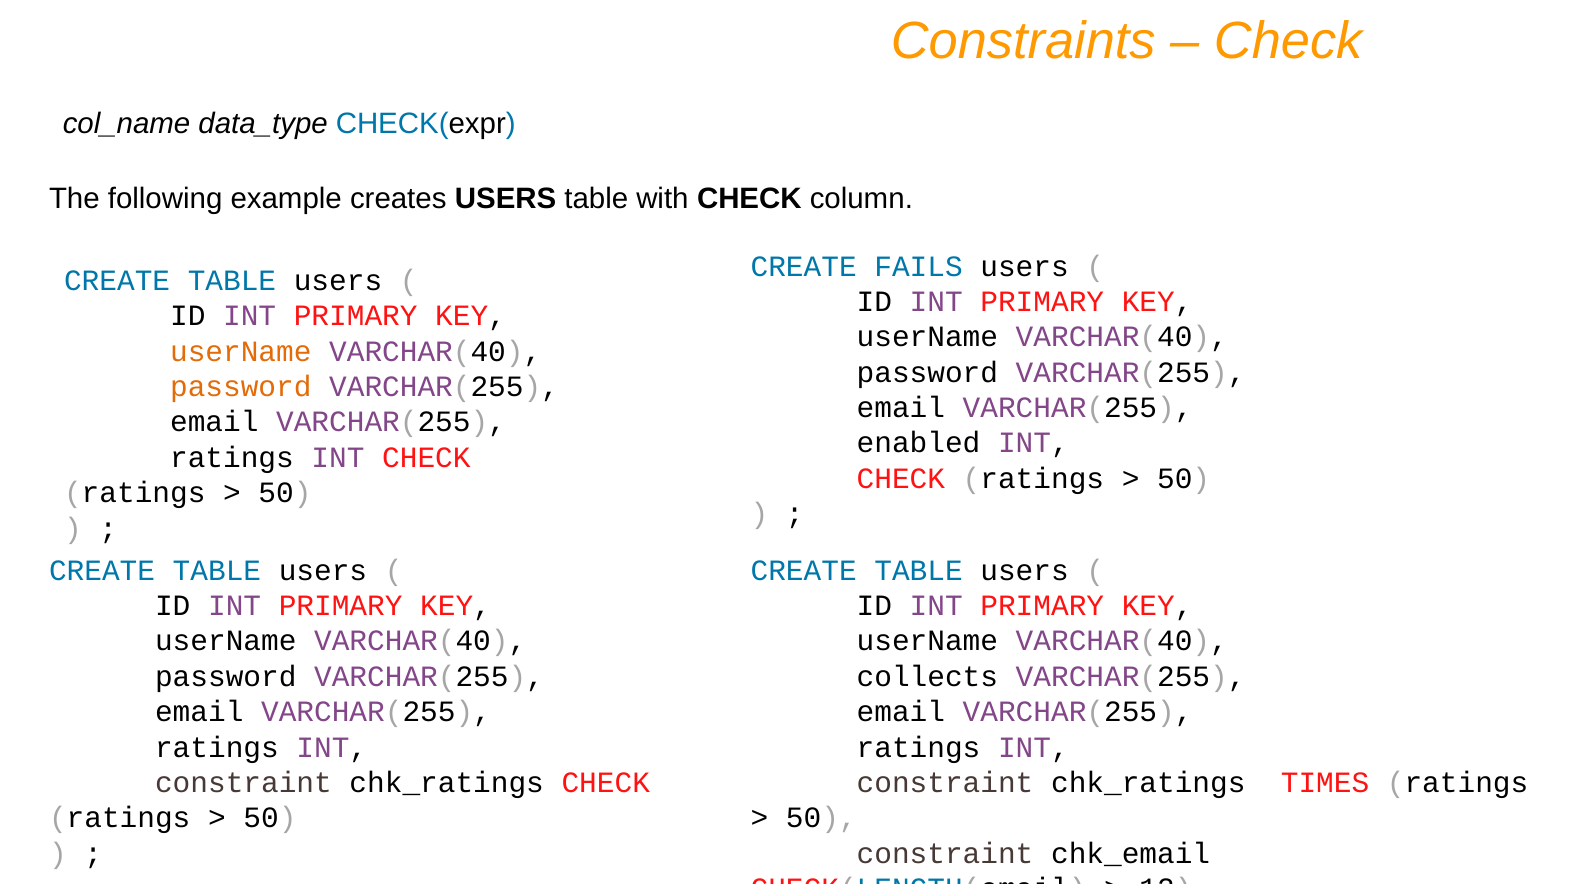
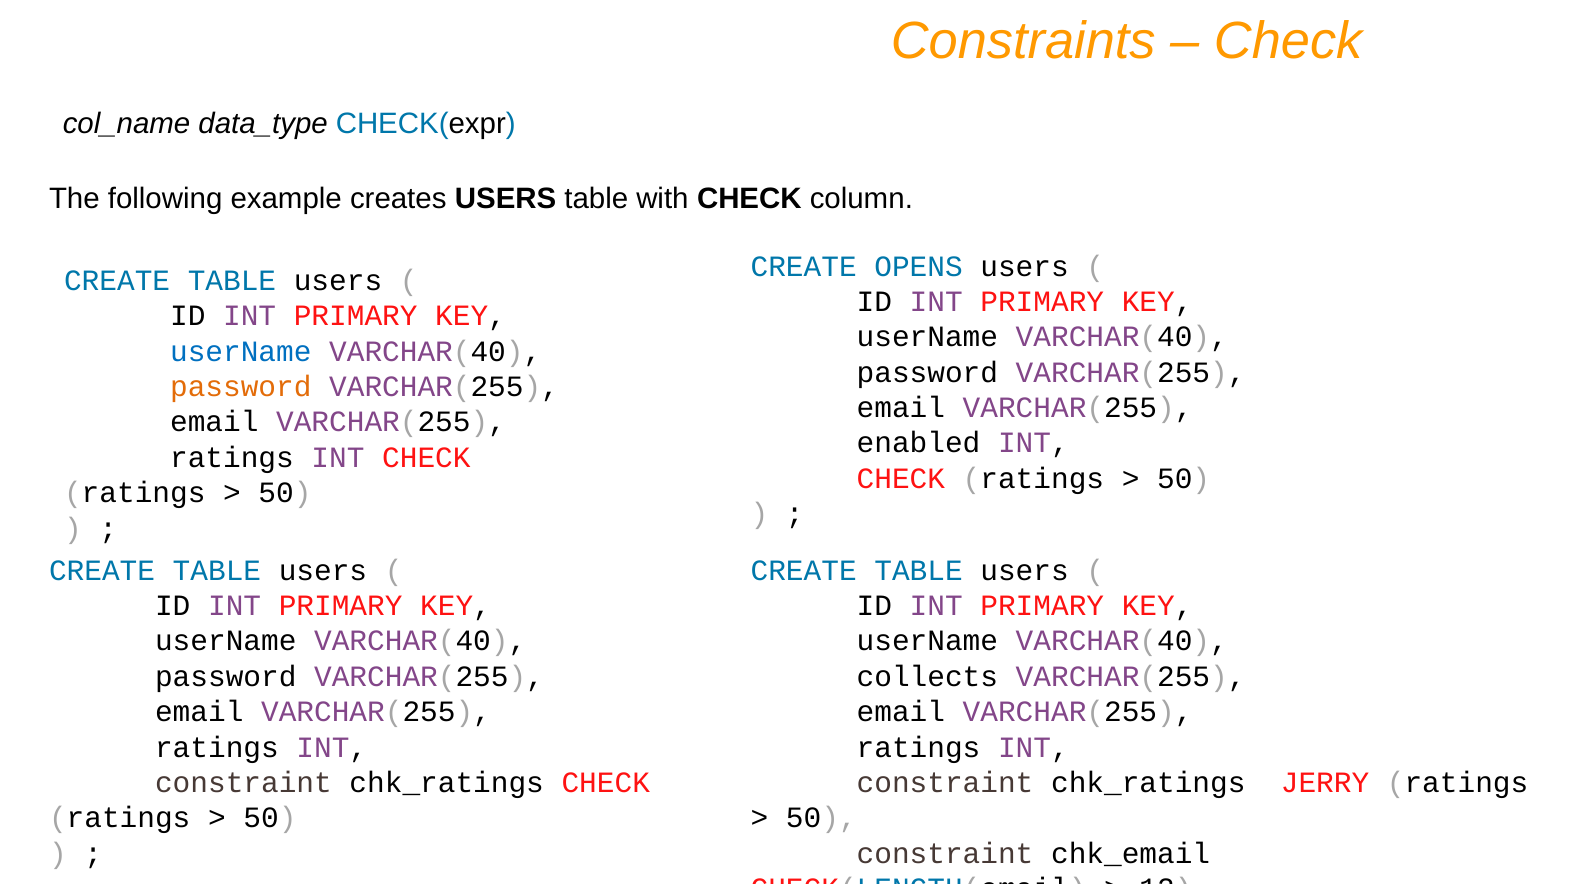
FAILS: FAILS -> OPENS (919, 266)
userName colour: orange -> blue (241, 351)
TIMES: TIMES -> JERRY (1325, 782)
